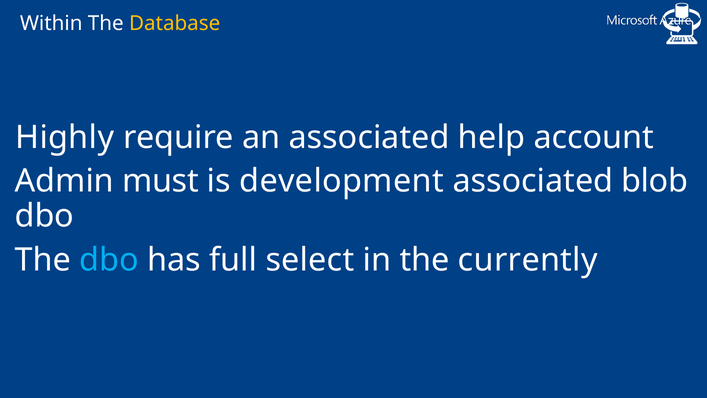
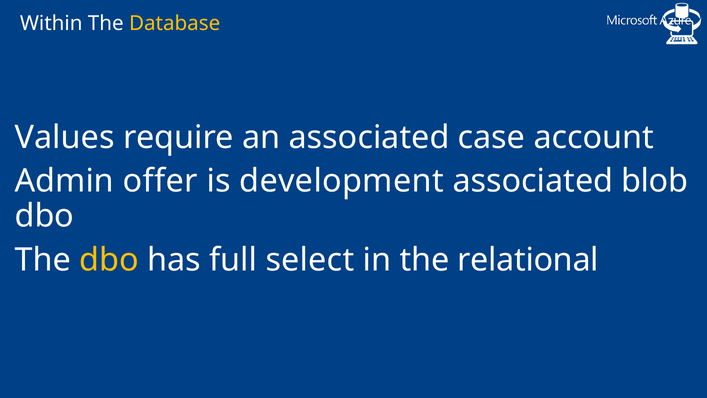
Highly: Highly -> Values (65, 137)
help: help -> case (492, 137)
must: must -> offer (160, 181)
dbo colour: light blue -> yellow (109, 260)
currently: currently -> relational (528, 260)
